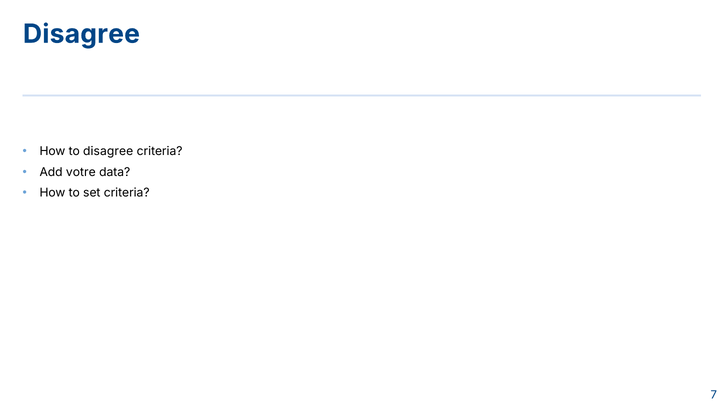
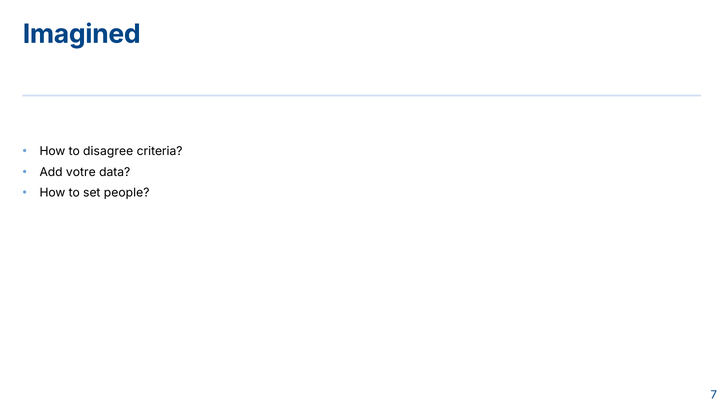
Disagree: Disagree -> Imagined (82, 34)
set criteria: criteria -> people (127, 193)
